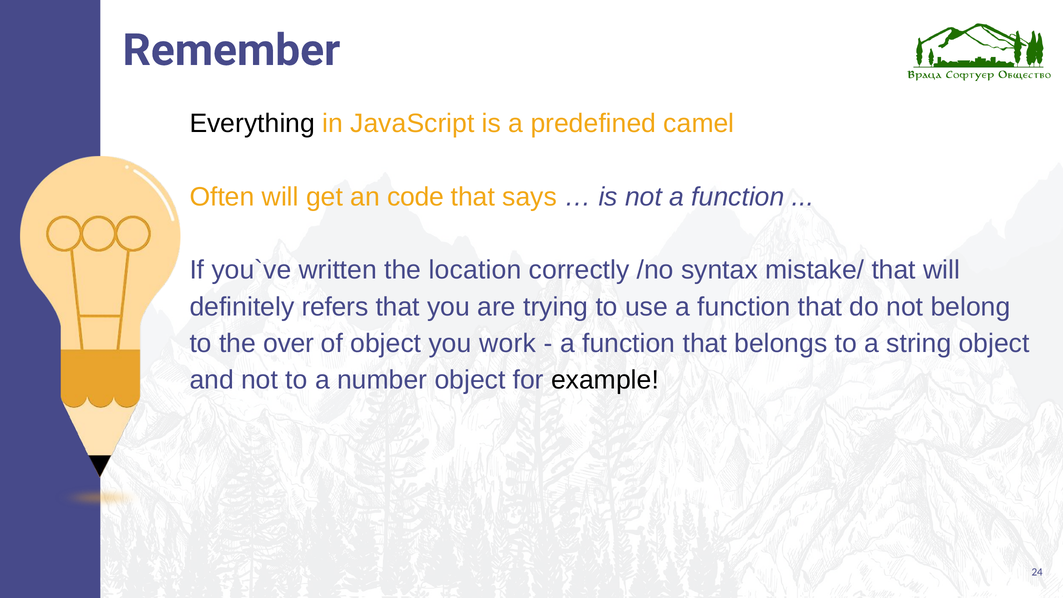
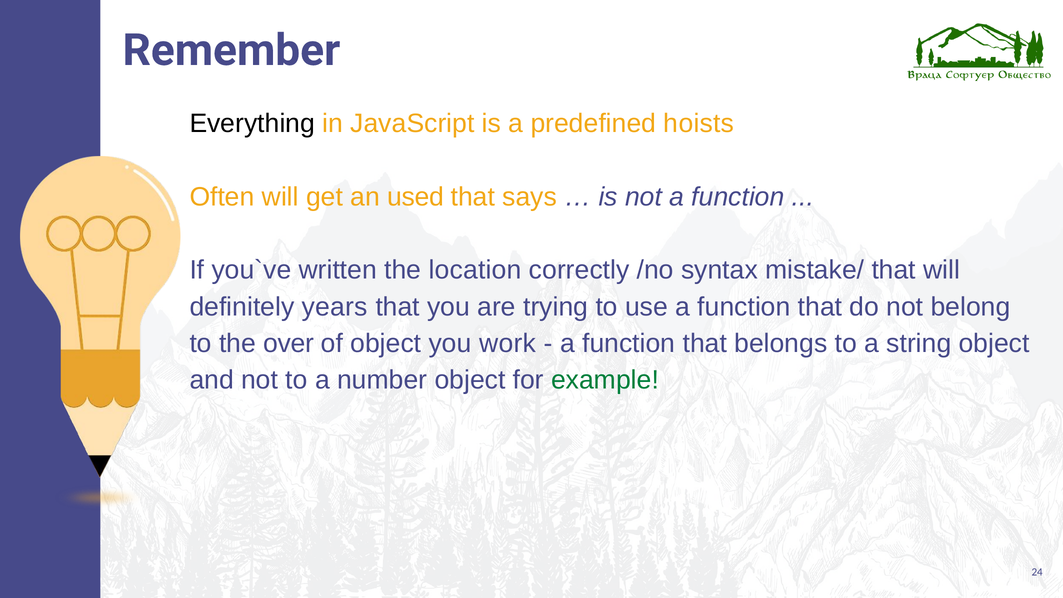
camel: camel -> hoists (699, 123)
code: code -> used (415, 197)
refers: refers -> years (335, 307)
example colour: black -> green (605, 380)
